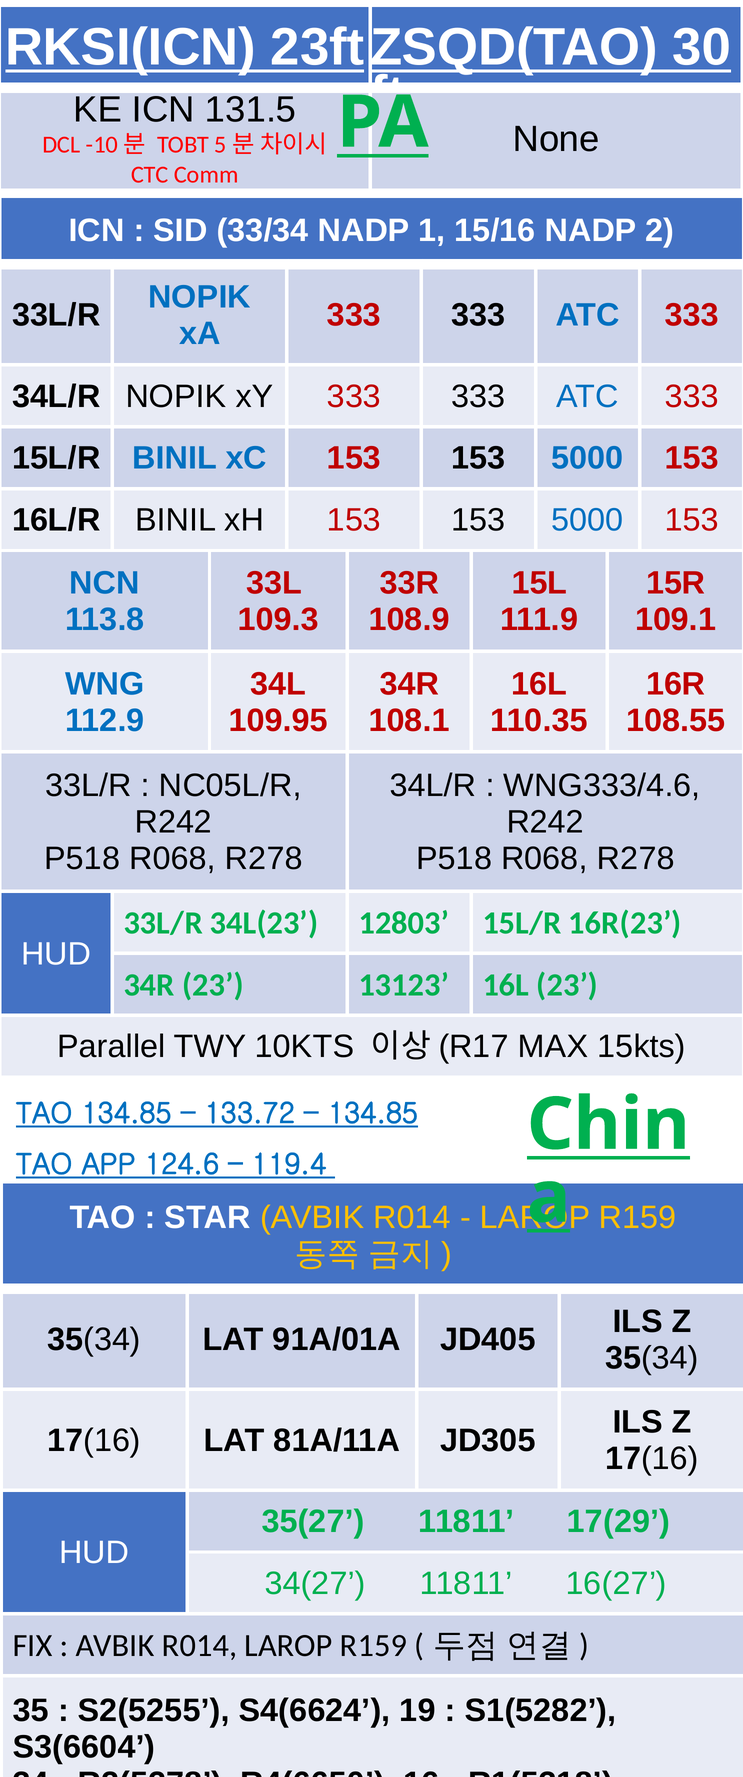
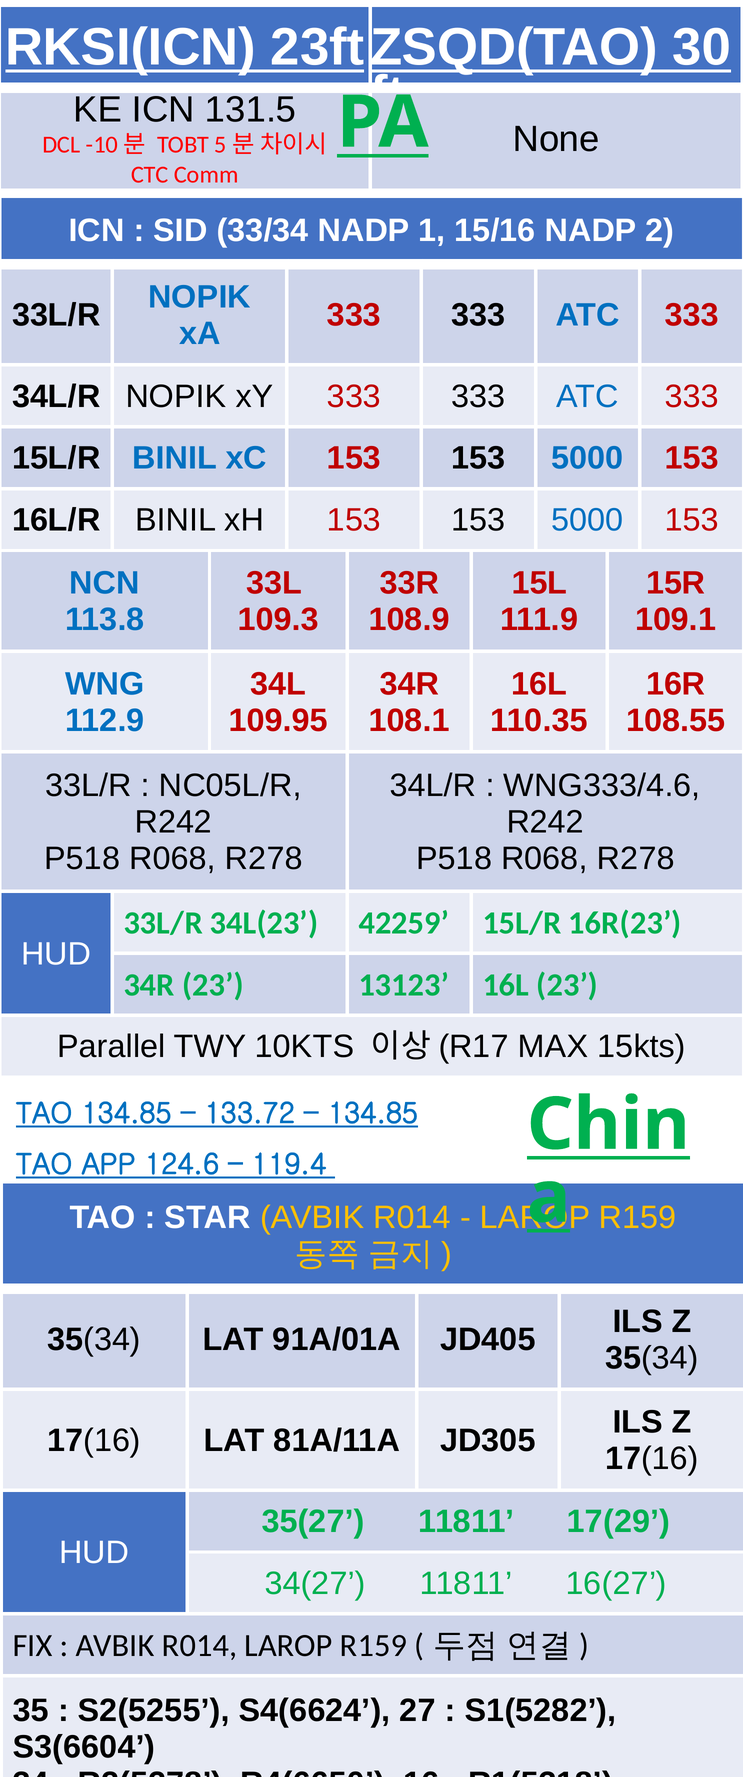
12803: 12803 -> 42259 (404, 924)
19: 19 -> 27 (417, 1711)
